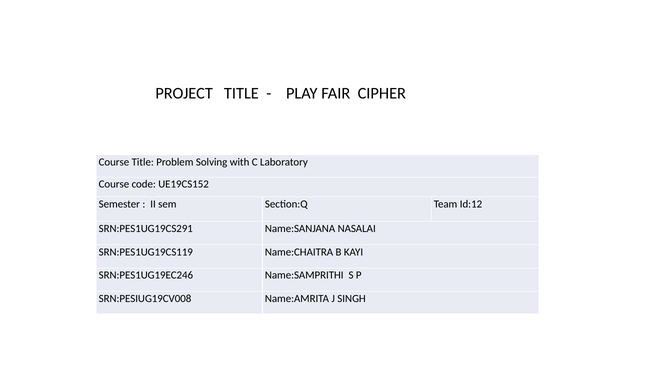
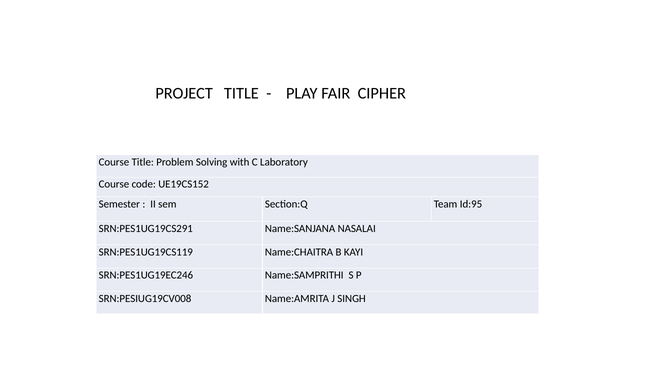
Id:12: Id:12 -> Id:95 (471, 204)
